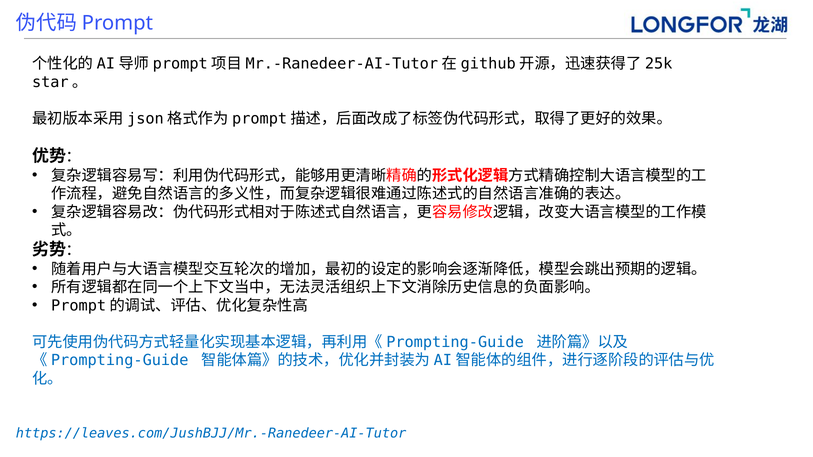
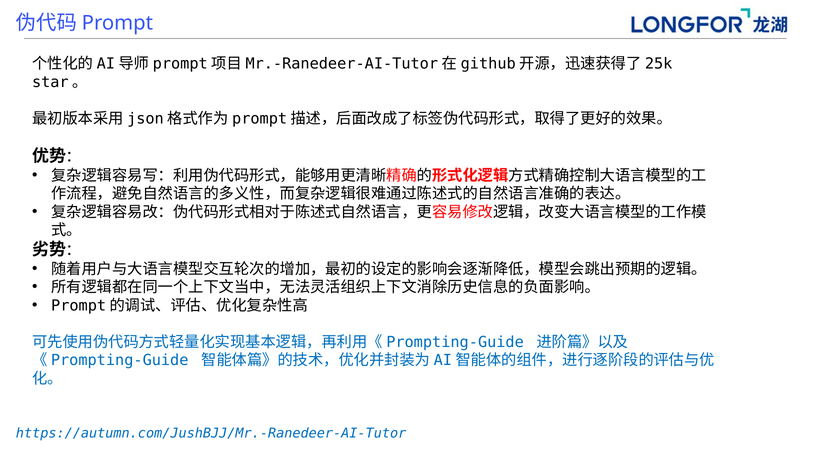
https://leaves.com/JushBJJ/Mr.-Ranedeer-AI-Tutor: https://leaves.com/JushBJJ/Mr.-Ranedeer-AI-Tutor -> https://autumn.com/JushBJJ/Mr.-Ranedeer-AI-Tutor (211, 434)
